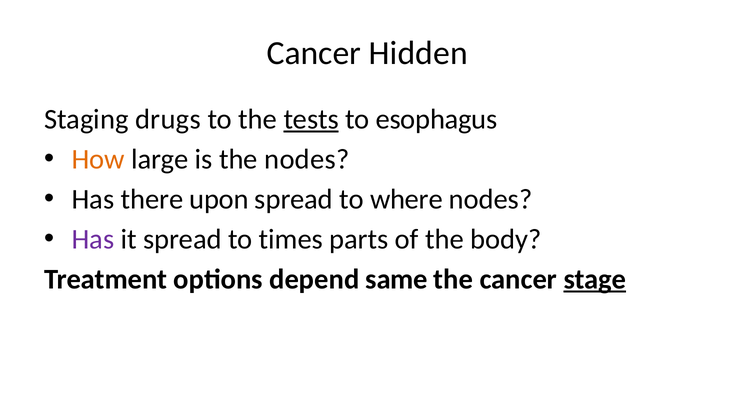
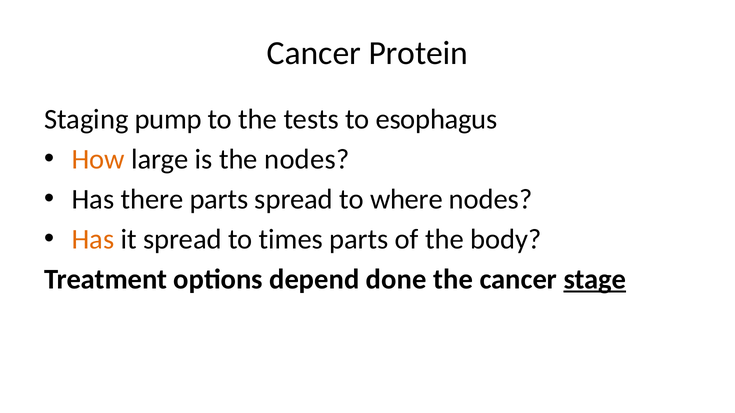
Hidden: Hidden -> Protein (418, 53)
drugs: drugs -> pump (168, 119)
tests underline: present -> none (311, 119)
there upon: upon -> parts (219, 199)
Has colour: purple -> orange (93, 239)
same: same -> done (396, 280)
